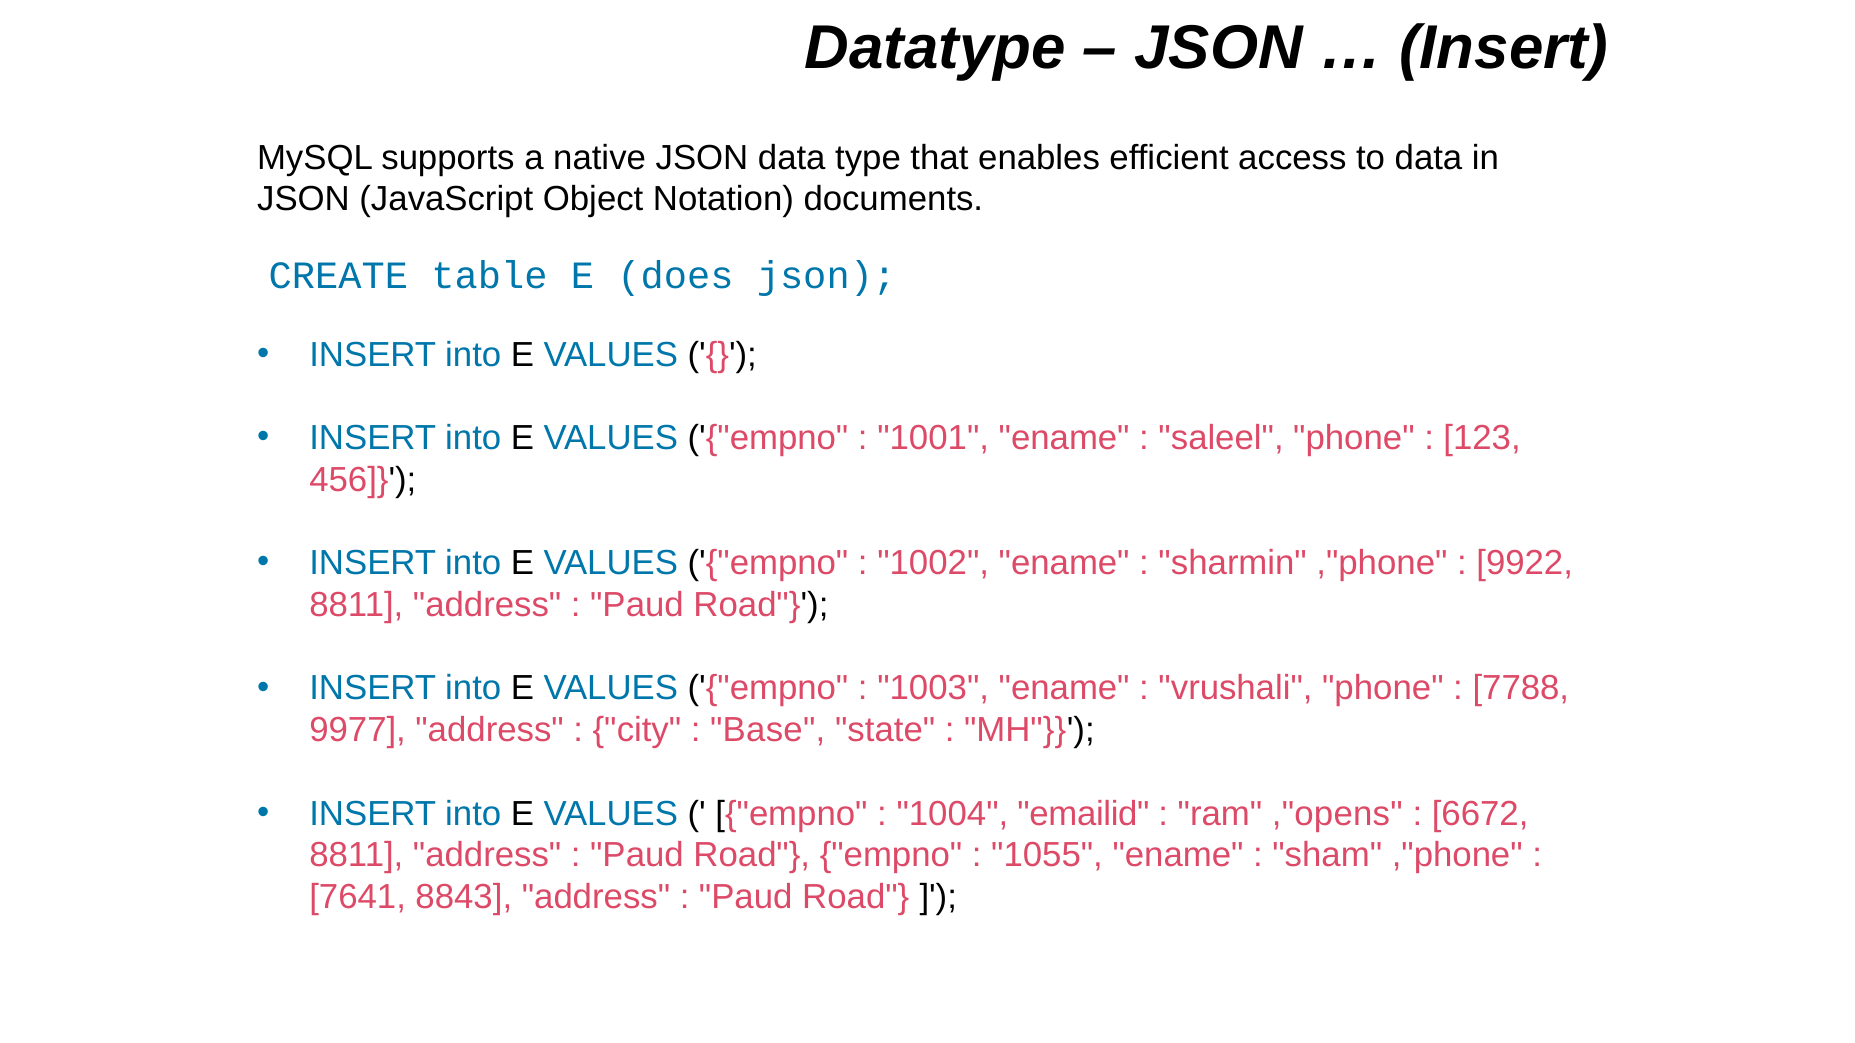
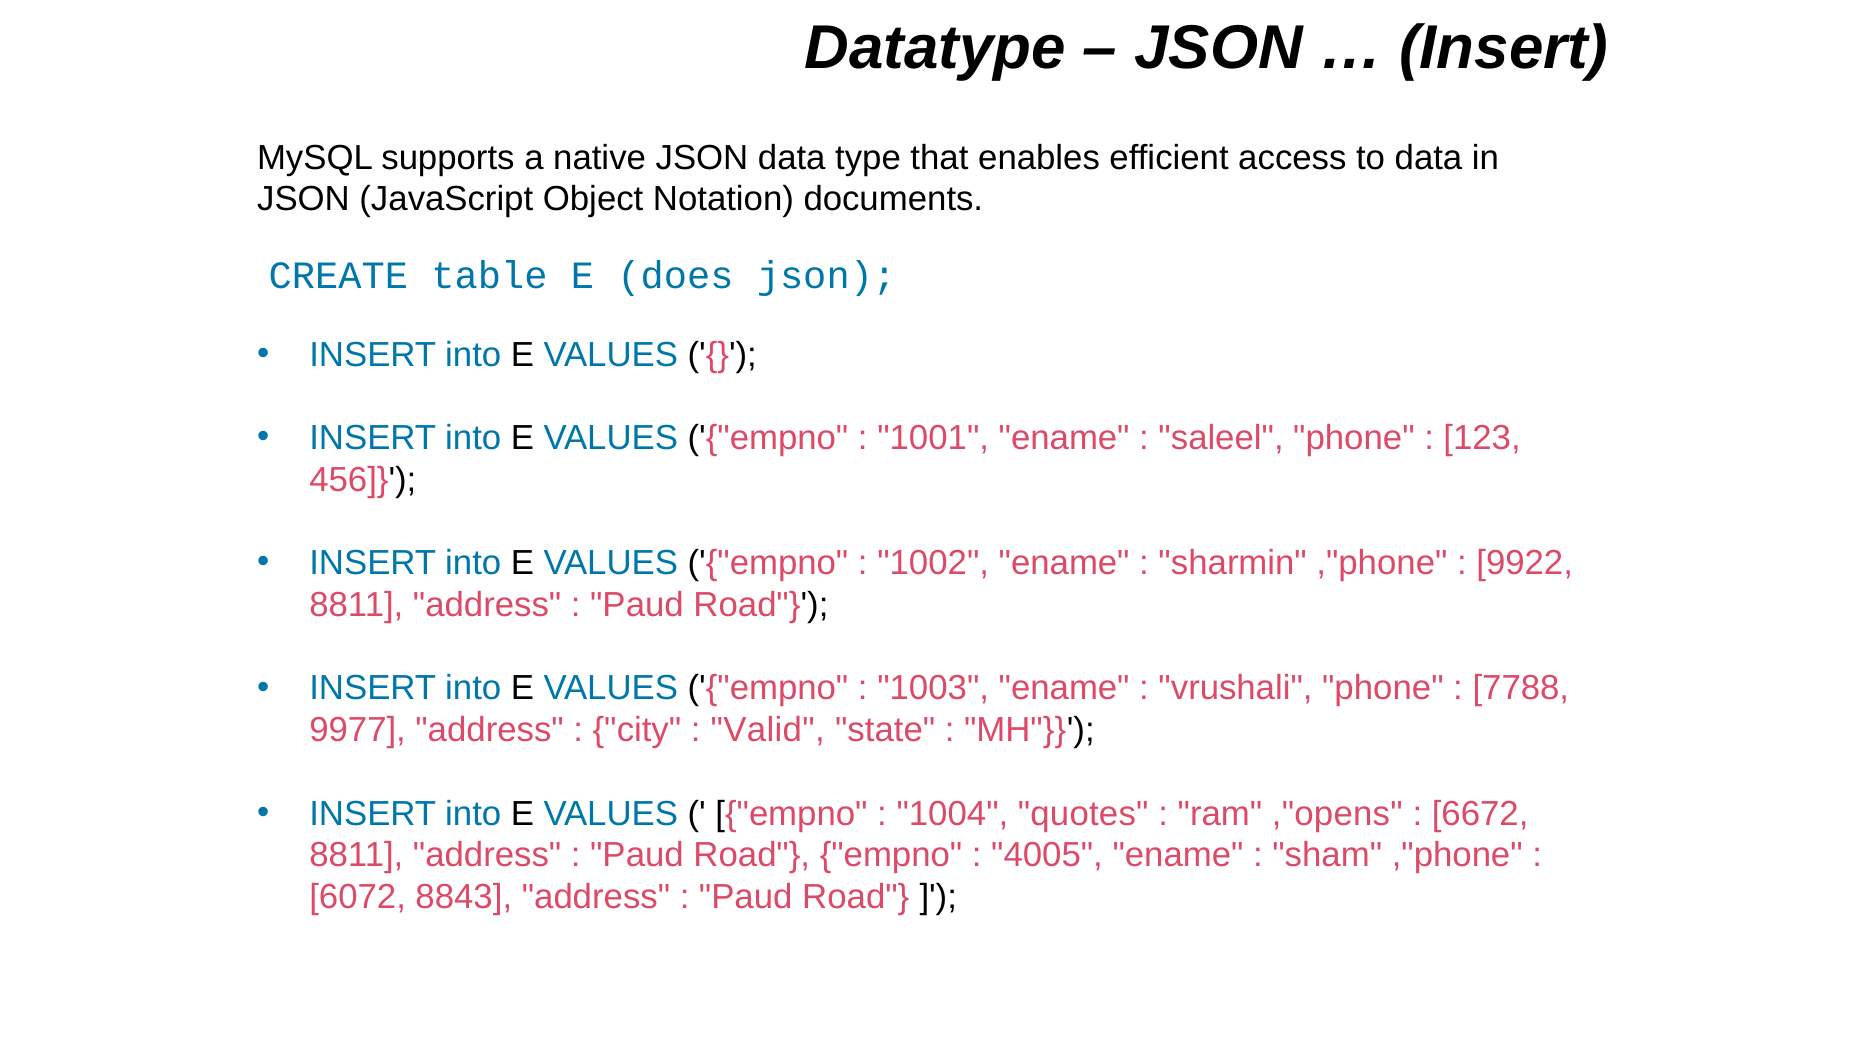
Base: Base -> Valid (768, 731)
emailid: emailid -> quotes (1083, 814)
1055: 1055 -> 4005 (1047, 856)
7641: 7641 -> 6072 (358, 898)
